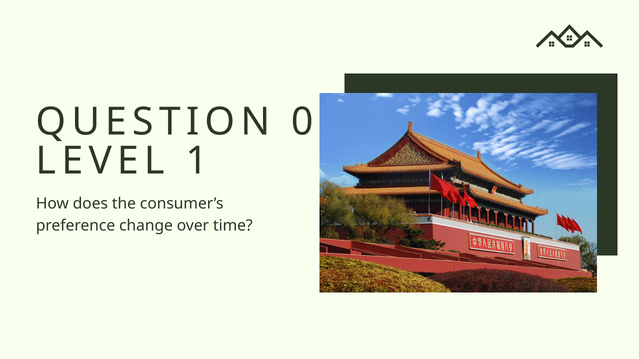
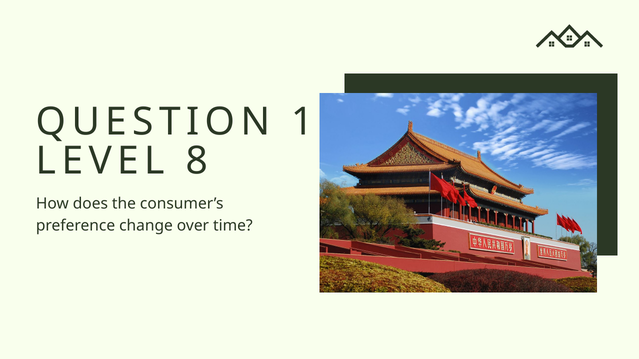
0: 0 -> 1 (302, 122)
1: 1 -> 8 (197, 161)
